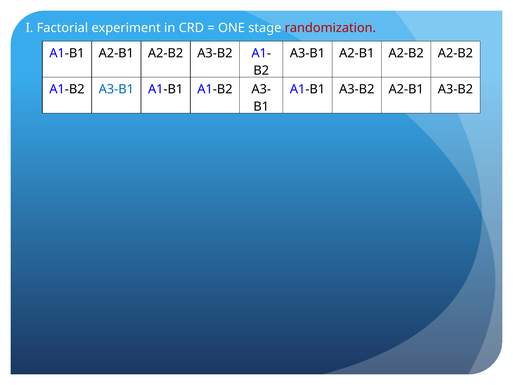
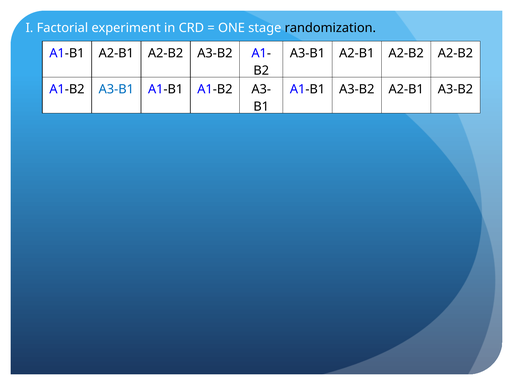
randomization colour: red -> black (330, 28)
